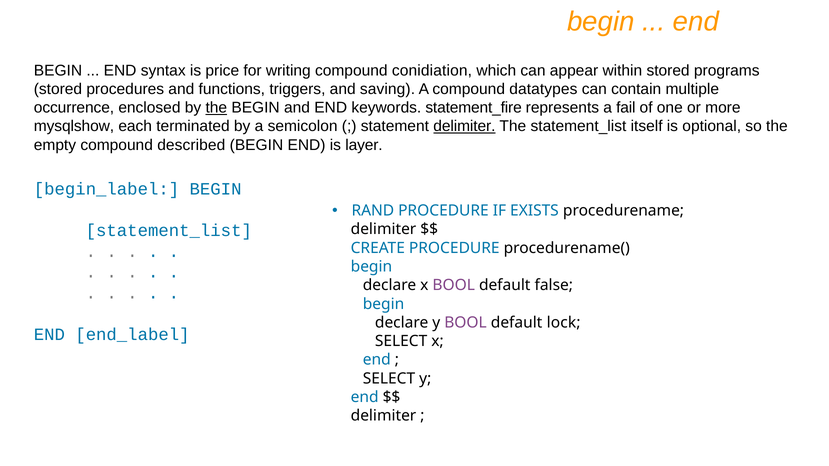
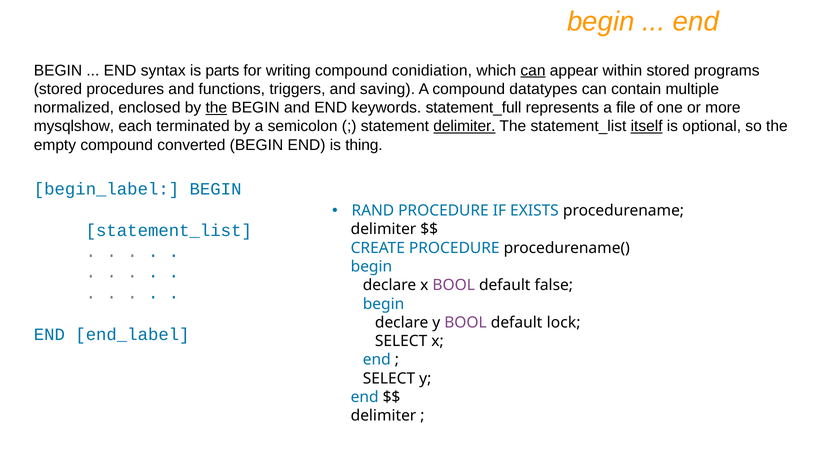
price: price -> parts (222, 70)
can underline: none -> present (533, 70)
occurrence: occurrence -> normalized (74, 108)
statement_fire: statement_fire -> statement_full (474, 108)
fail: fail -> file (626, 108)
itself underline: none -> present (647, 126)
described: described -> converted (191, 145)
layer: layer -> thing (364, 145)
